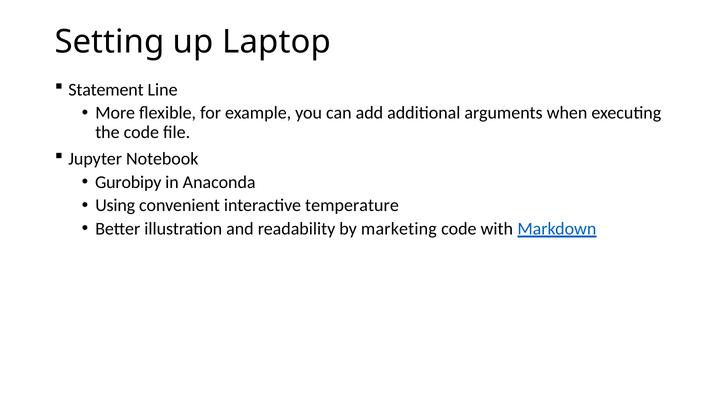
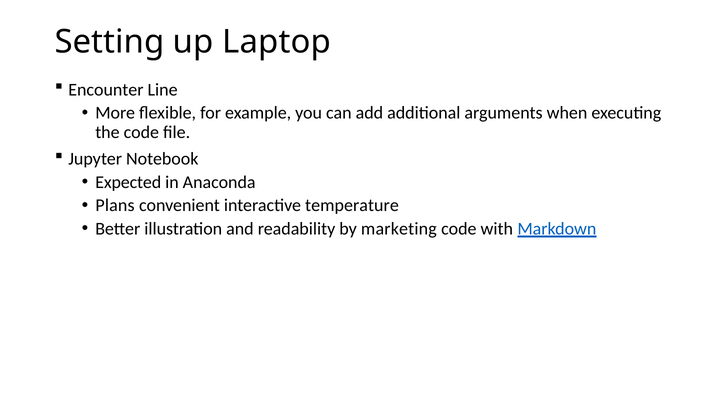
Statement: Statement -> Encounter (106, 90)
Gurobipy: Gurobipy -> Expected (128, 182)
Using: Using -> Plans (115, 206)
